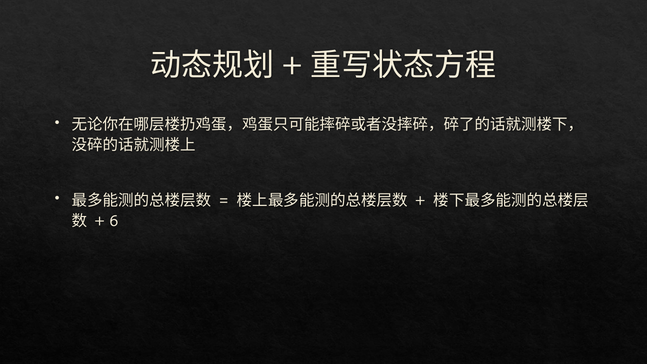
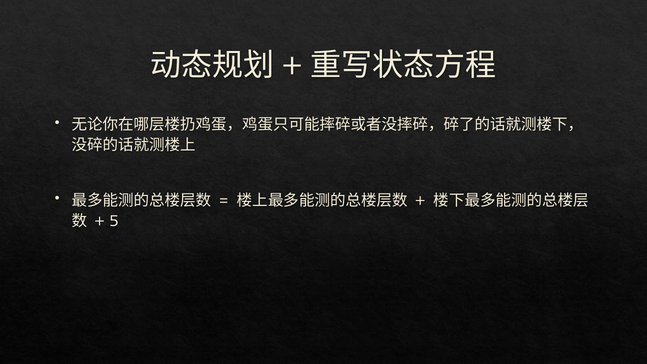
6: 6 -> 5 (114, 221)
